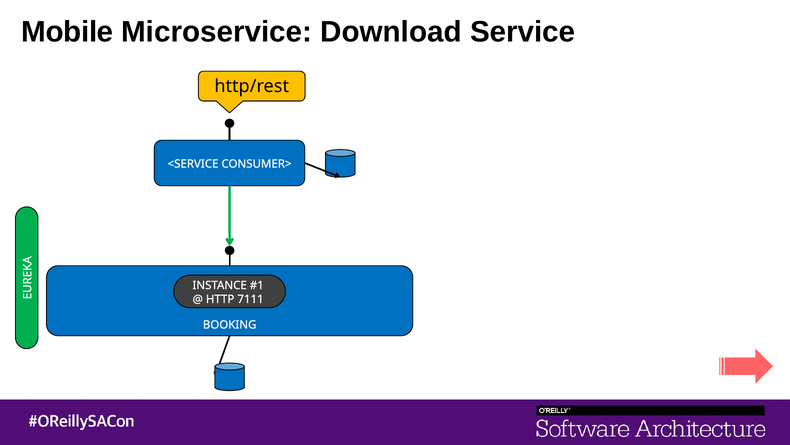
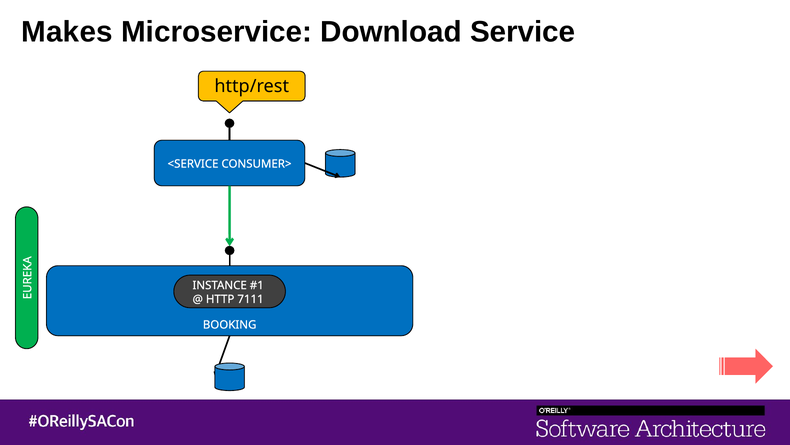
Mobile: Mobile -> Makes (67, 32)
